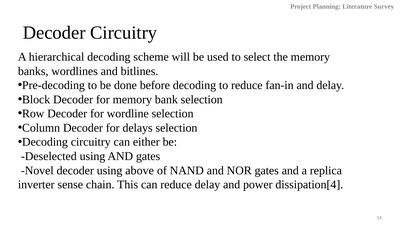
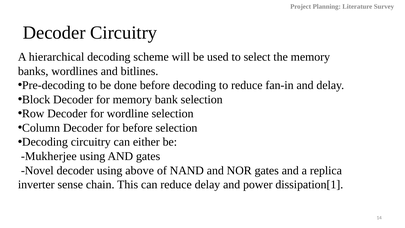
for delays: delays -> before (138, 128)
Deselected: Deselected -> Mukherjee (49, 156)
dissipation[4: dissipation[4 -> dissipation[1 (309, 185)
